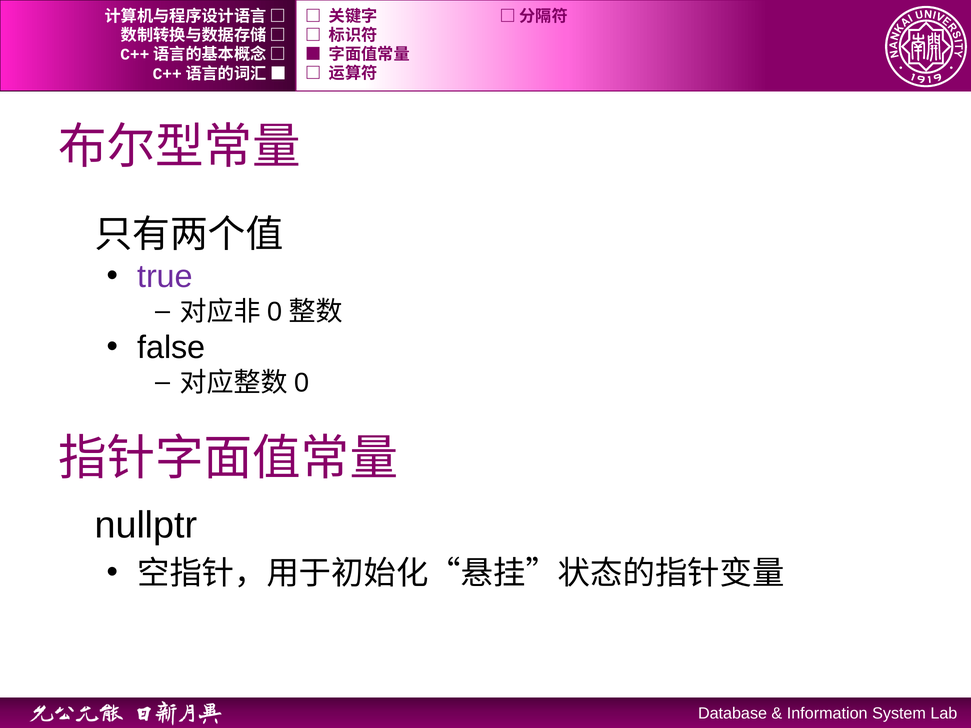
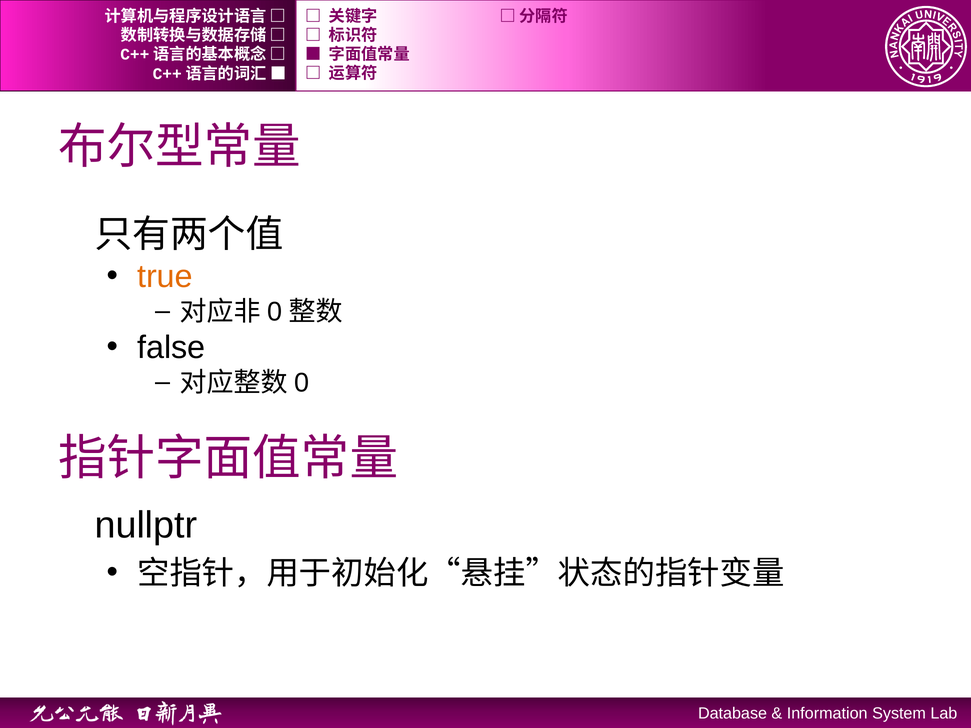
true colour: purple -> orange (165, 277)
